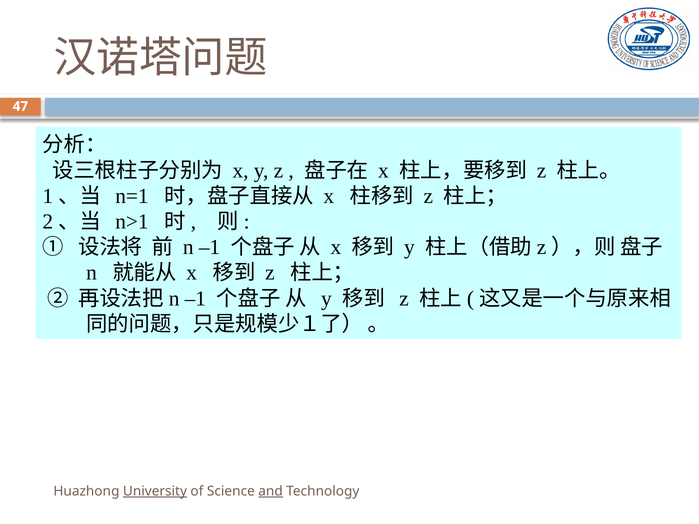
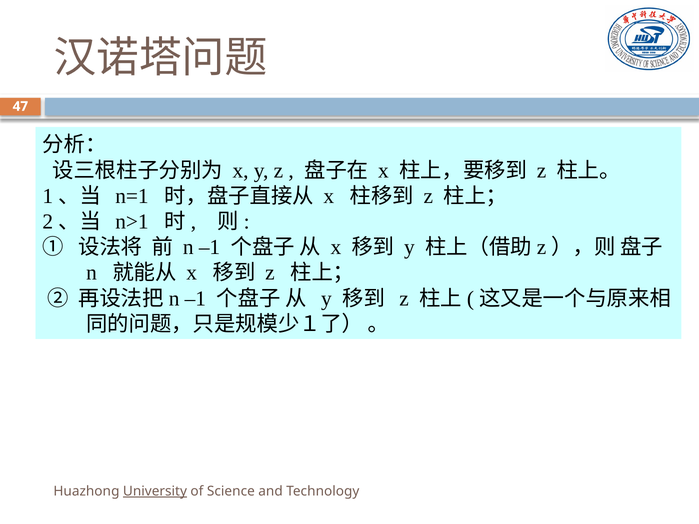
and underline: present -> none (271, 491)
